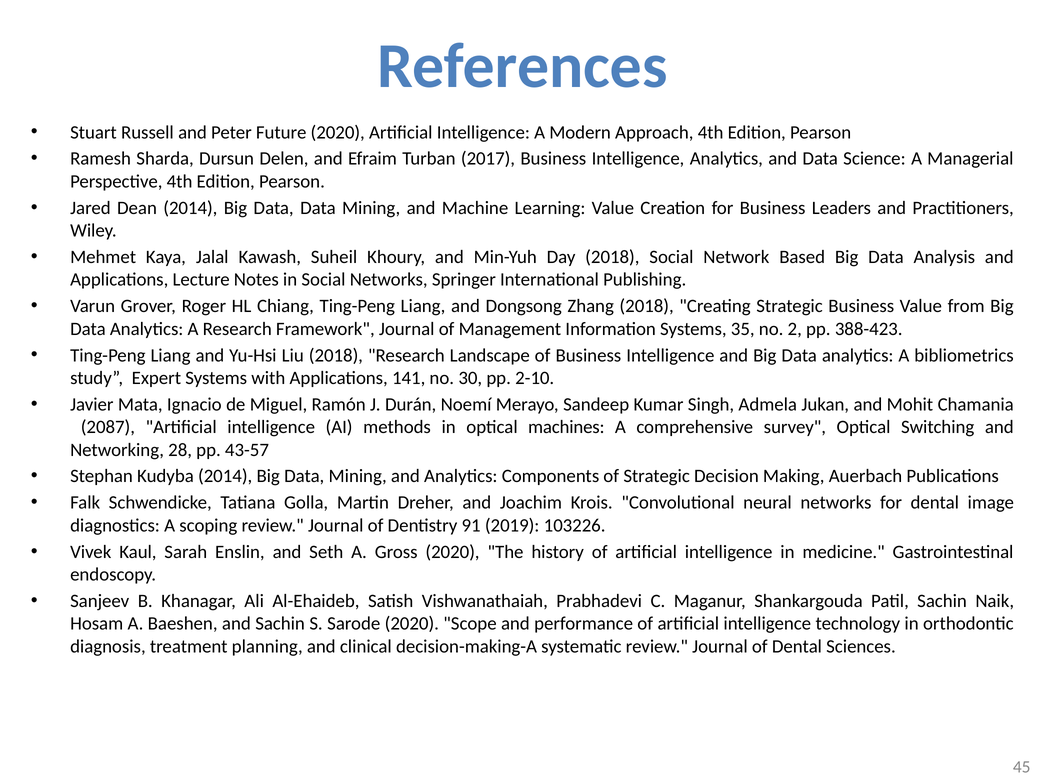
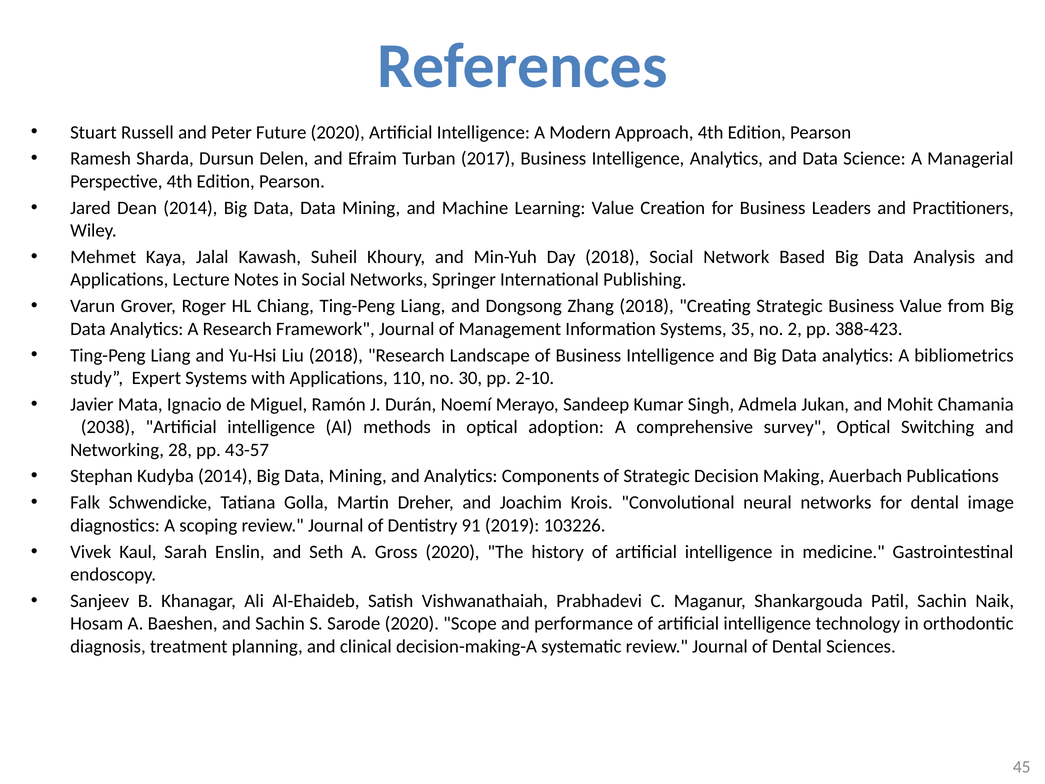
141: 141 -> 110 (409, 378)
2087: 2087 -> 2038 (108, 427)
machines: machines -> adoption (566, 427)
